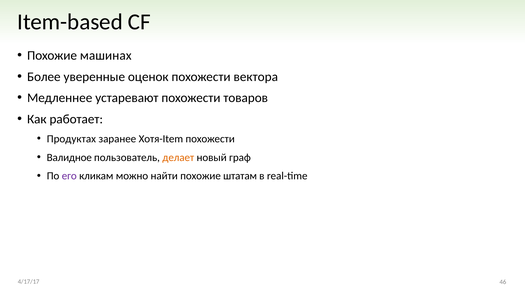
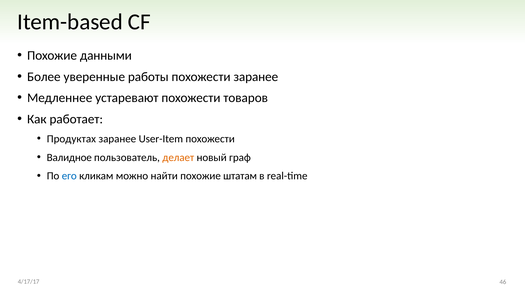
машинах: машинах -> данными (106, 56)
оценок: оценок -> работы (148, 77)
похожести вектора: вектора -> заранее (256, 77)
Хотя-Item: Хотя-Item -> User-Item (161, 139)
его colour: purple -> blue (69, 176)
